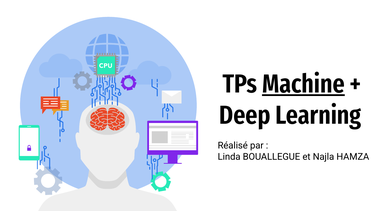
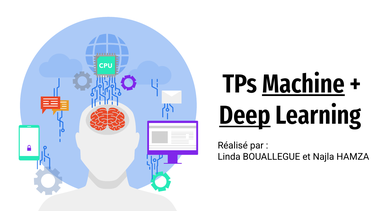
Deep underline: none -> present (245, 115)
